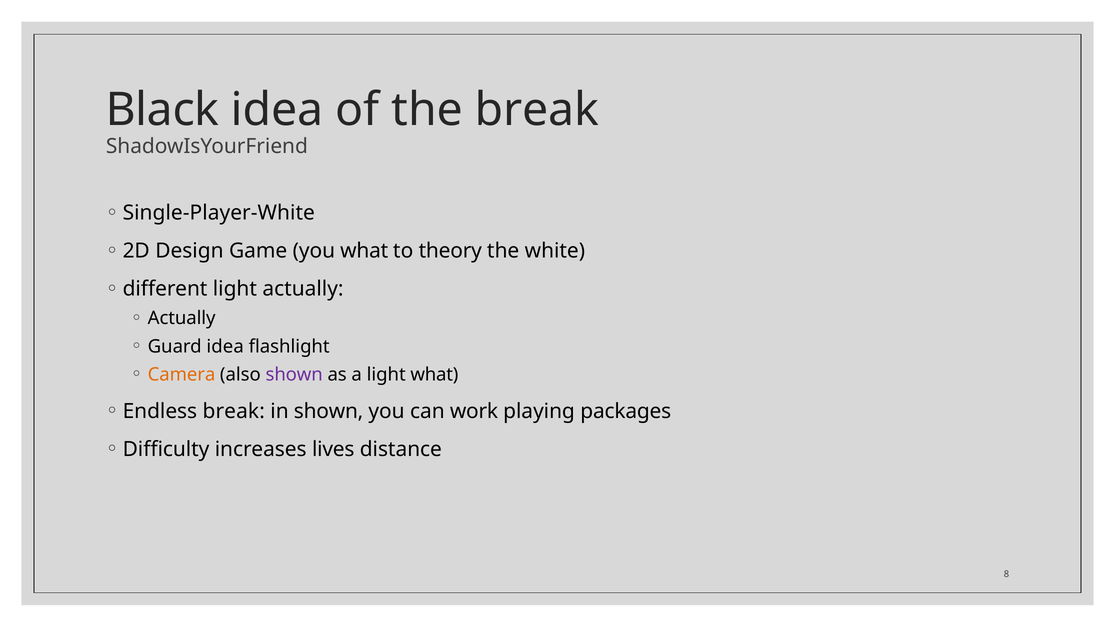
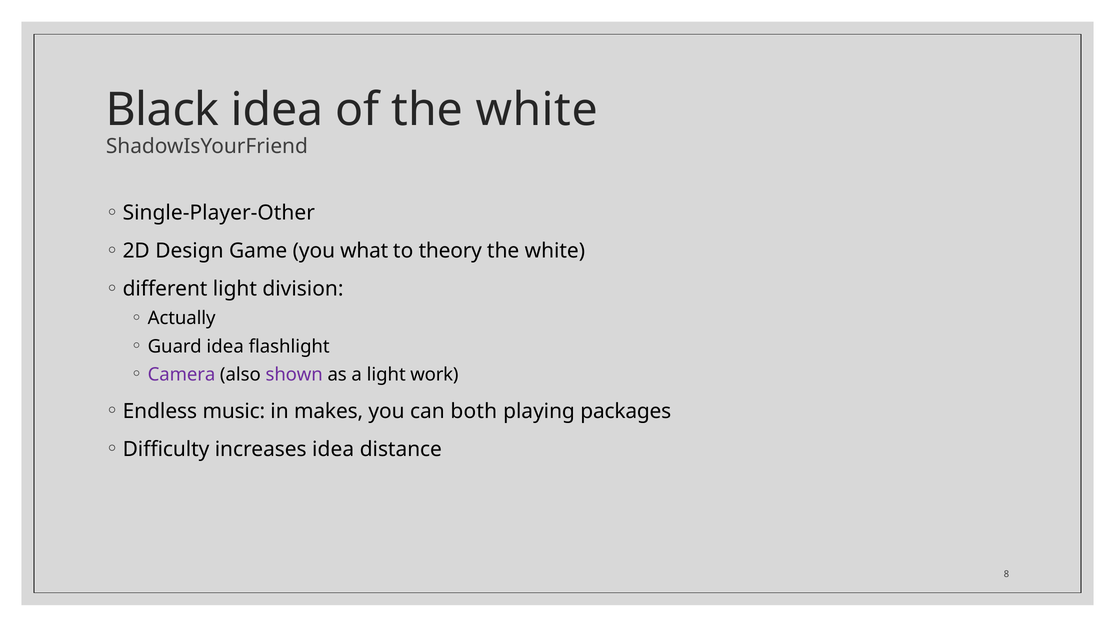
of the break: break -> white (537, 110)
Single-Player-White: Single-Player-White -> Single-Player-Other (219, 213)
light actually: actually -> division (303, 289)
Camera colour: orange -> purple (182, 375)
light what: what -> work (434, 375)
Endless break: break -> music (234, 411)
in shown: shown -> makes (329, 411)
work: work -> both (474, 411)
increases lives: lives -> idea (333, 449)
